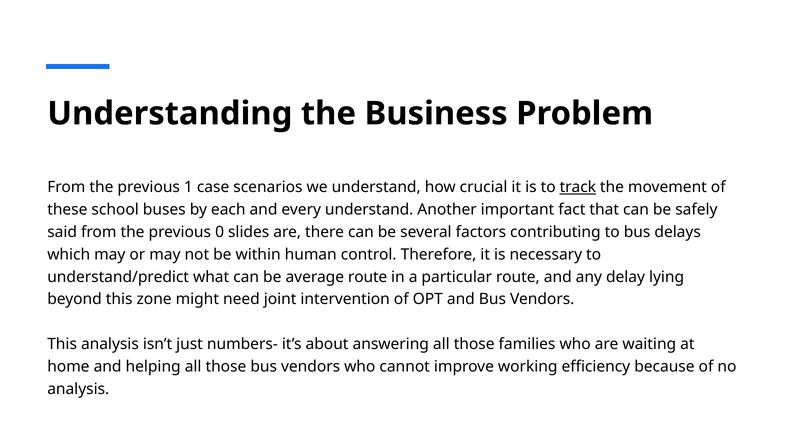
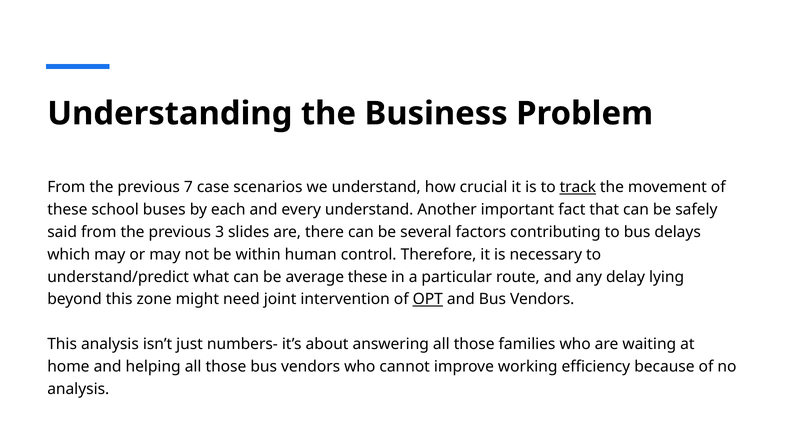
1: 1 -> 7 (188, 187)
0: 0 -> 3 (220, 232)
average route: route -> these (368, 277)
OPT underline: none -> present (428, 299)
